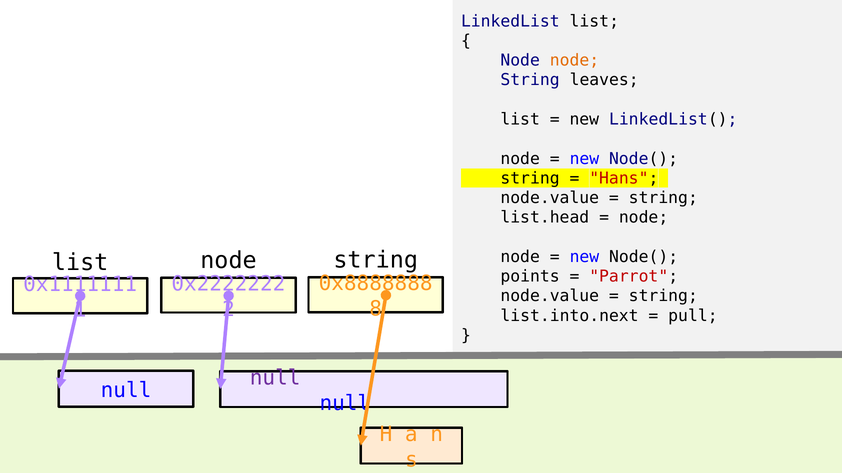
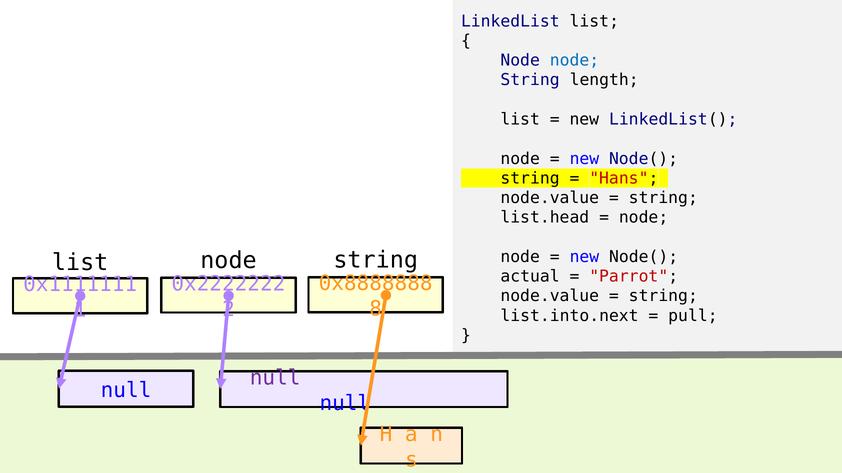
node colour: orange -> blue (574, 61)
leaves: leaves -> length (604, 80)
points: points -> actual (530, 277)
